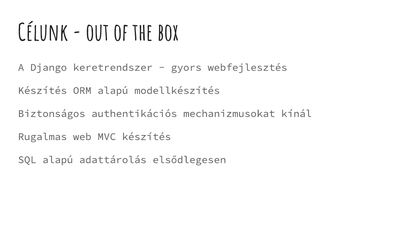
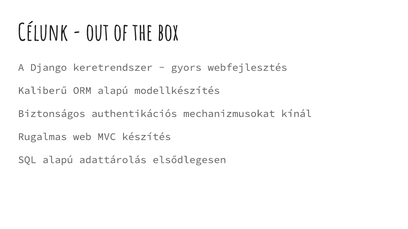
Készítés: Készítés -> Kaliberű (42, 91)
